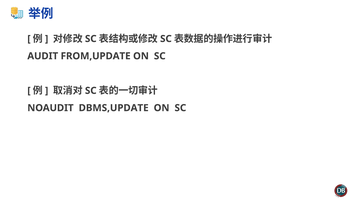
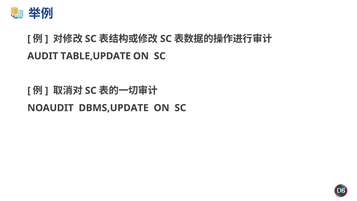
FROM,UPDATE: FROM,UPDATE -> TABLE,UPDATE (96, 56)
